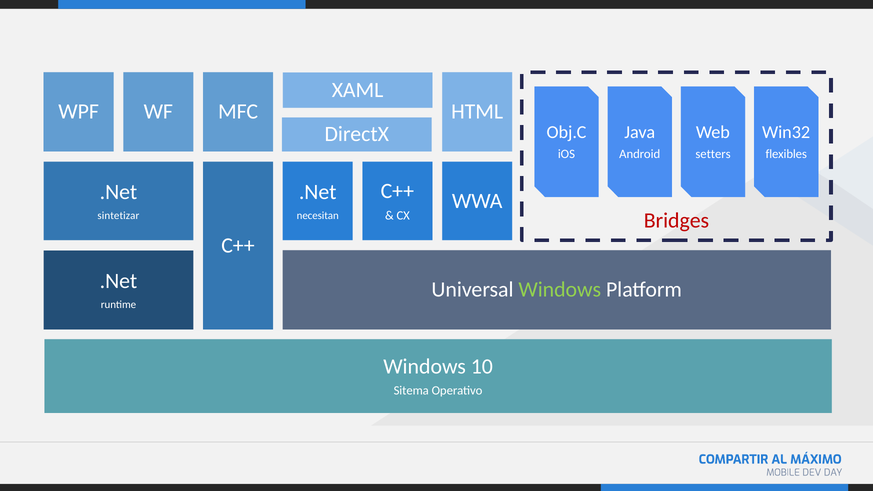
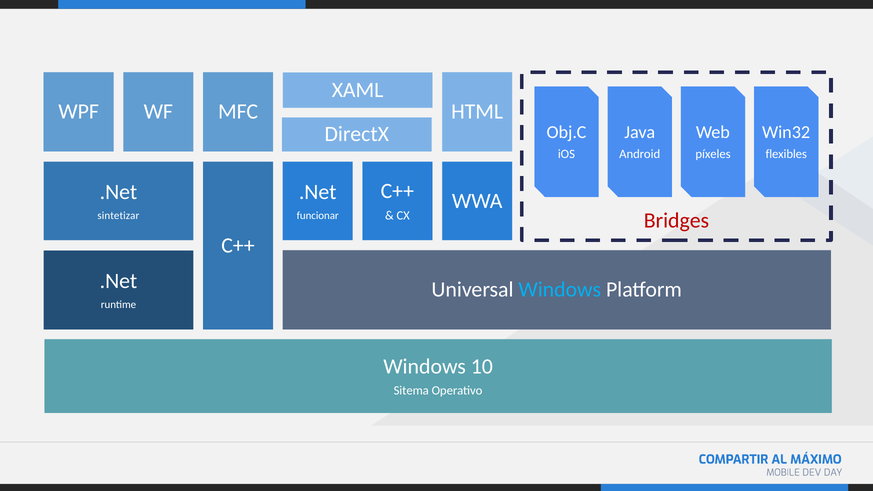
setters: setters -> píxeles (713, 154)
necesitan: necesitan -> funcionar (318, 215)
Windows colour: light green -> light blue (560, 290)
